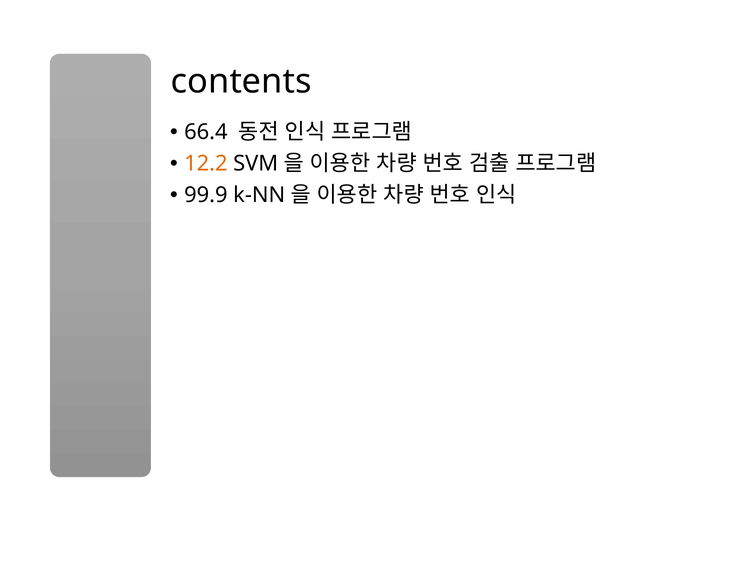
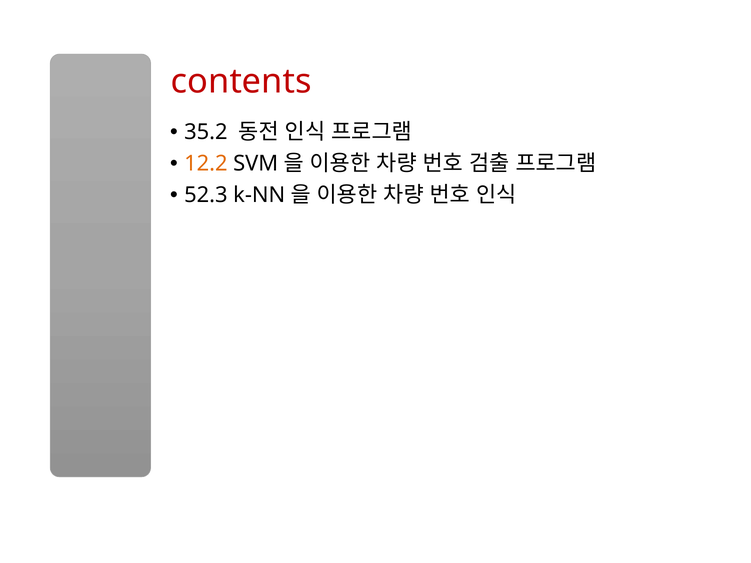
contents colour: black -> red (241, 81)
66.4: 66.4 -> 35.2 (206, 132)
99.9: 99.9 -> 52.3 (206, 195)
